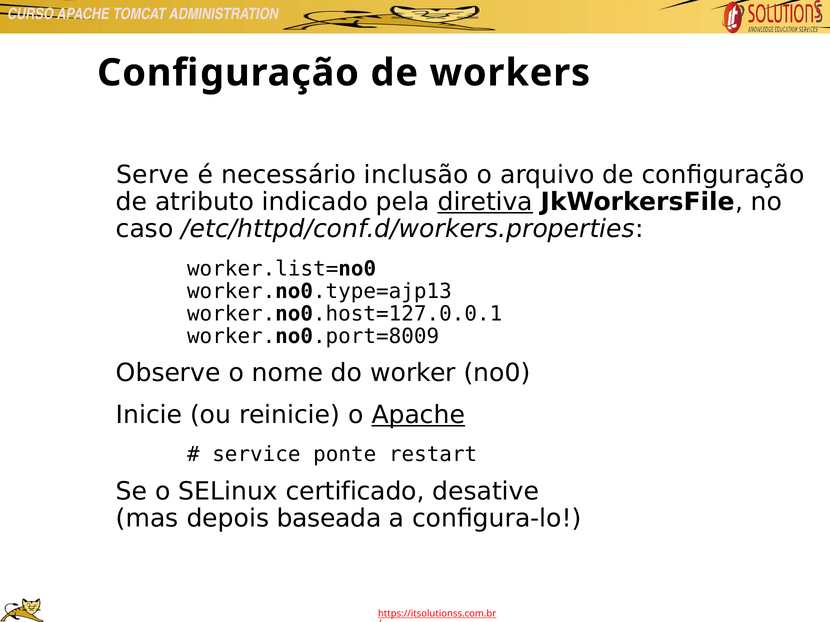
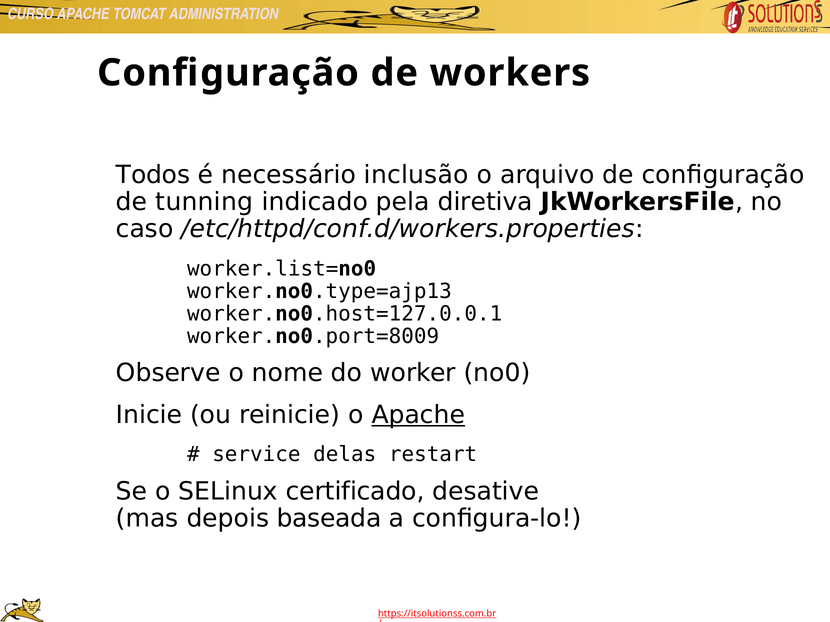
Serve: Serve -> Todos (153, 175)
atributo: atributo -> tunning (204, 202)
diretiva underline: present -> none (485, 202)
ponte: ponte -> delas (345, 455)
